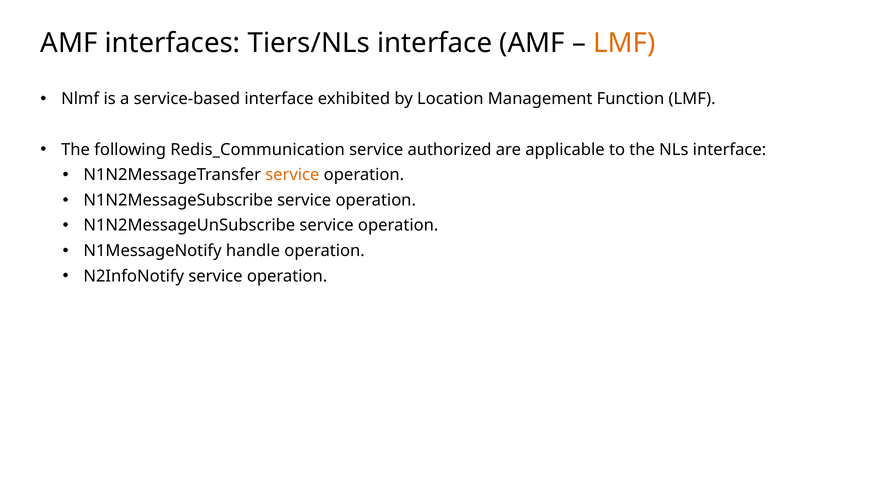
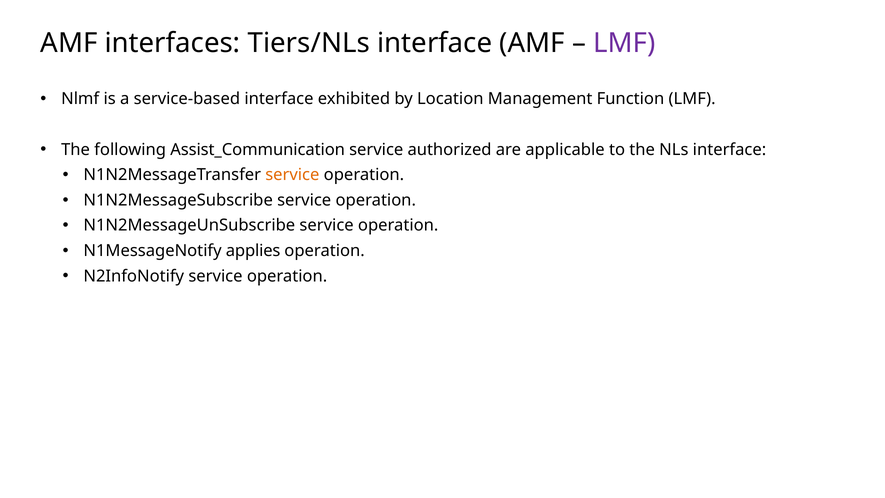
LMF colour: orange -> purple (624, 43)
Redis_Communication: Redis_Communication -> Assist_Communication (258, 150)
handle: handle -> applies (253, 251)
